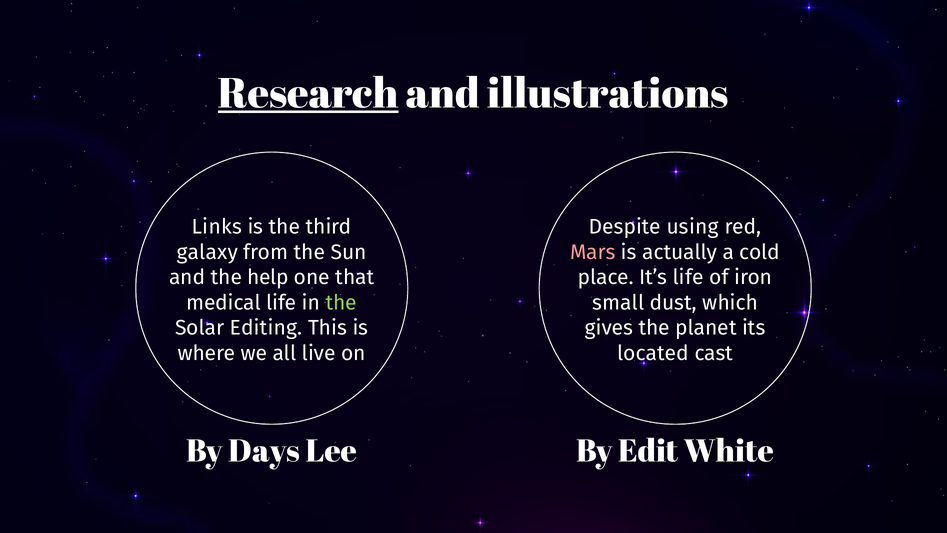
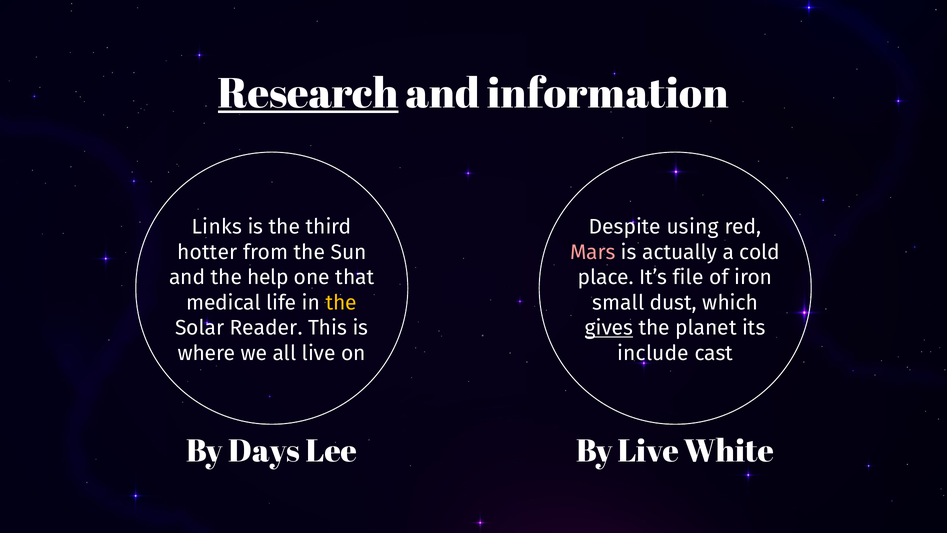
illustrations: illustrations -> information (608, 94)
galaxy: galaxy -> hotter (207, 252)
It’s life: life -> file (688, 277)
the colour: light green -> yellow (341, 302)
Editing: Editing -> Reader (266, 328)
gives underline: none -> present (609, 328)
located: located -> include (653, 353)
By Edit: Edit -> Live (648, 451)
